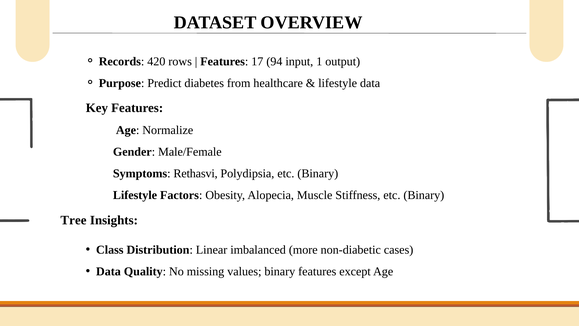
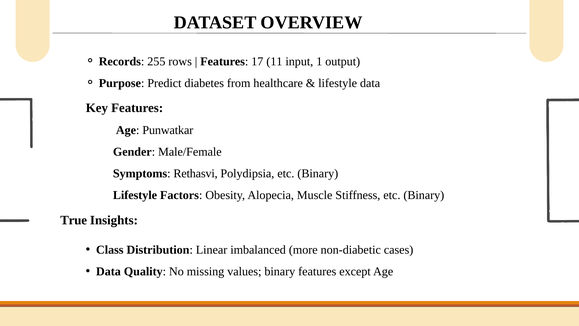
420: 420 -> 255 (156, 61)
94: 94 -> 11 (274, 61)
Normalize: Normalize -> Punwatkar (168, 130)
Tree: Tree -> True (74, 220)
